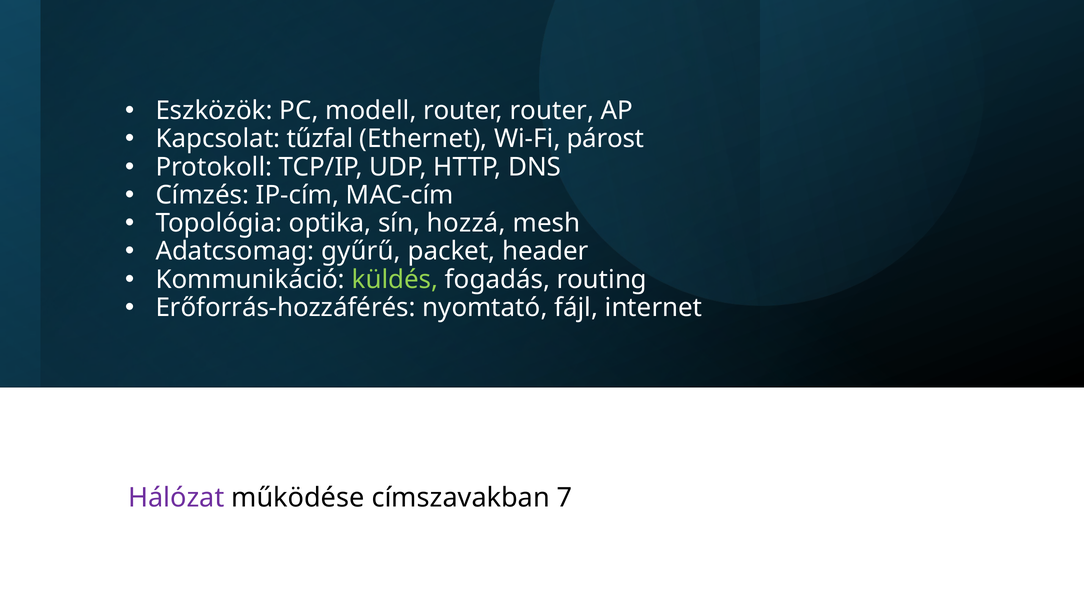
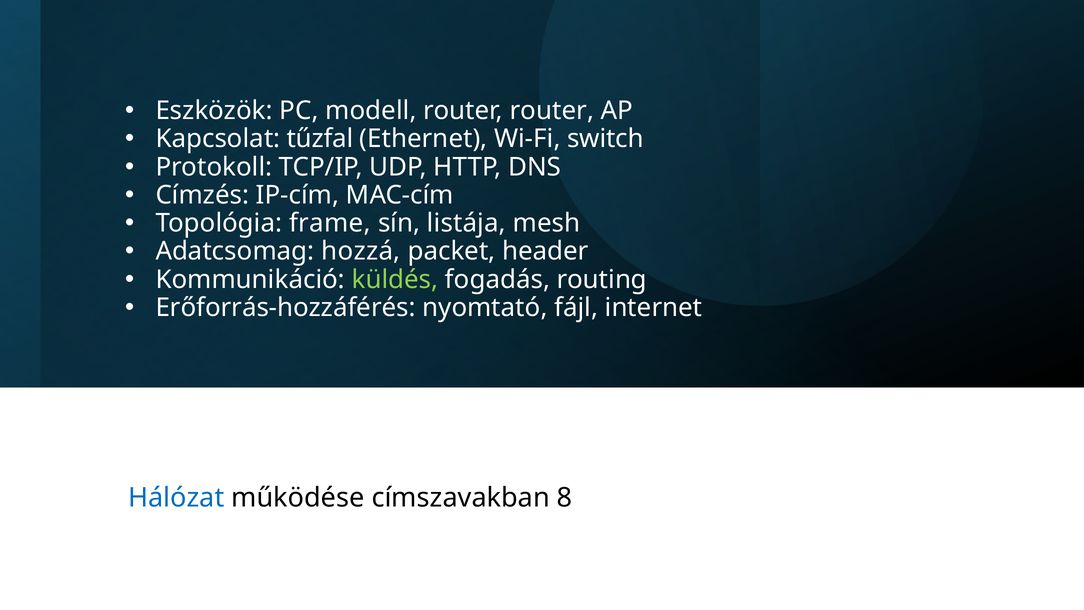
párost: párost -> switch (605, 139)
optika: optika -> frame (330, 223)
hozzá: hozzá -> listája (466, 223)
gyűrű: gyűrű -> hozzá (361, 251)
Hálózat colour: purple -> blue (176, 498)
7: 7 -> 8 (565, 498)
